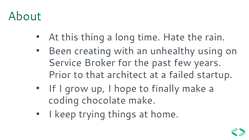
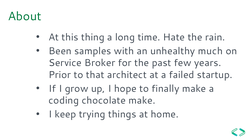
creating: creating -> samples (93, 51)
using: using -> much (210, 51)
